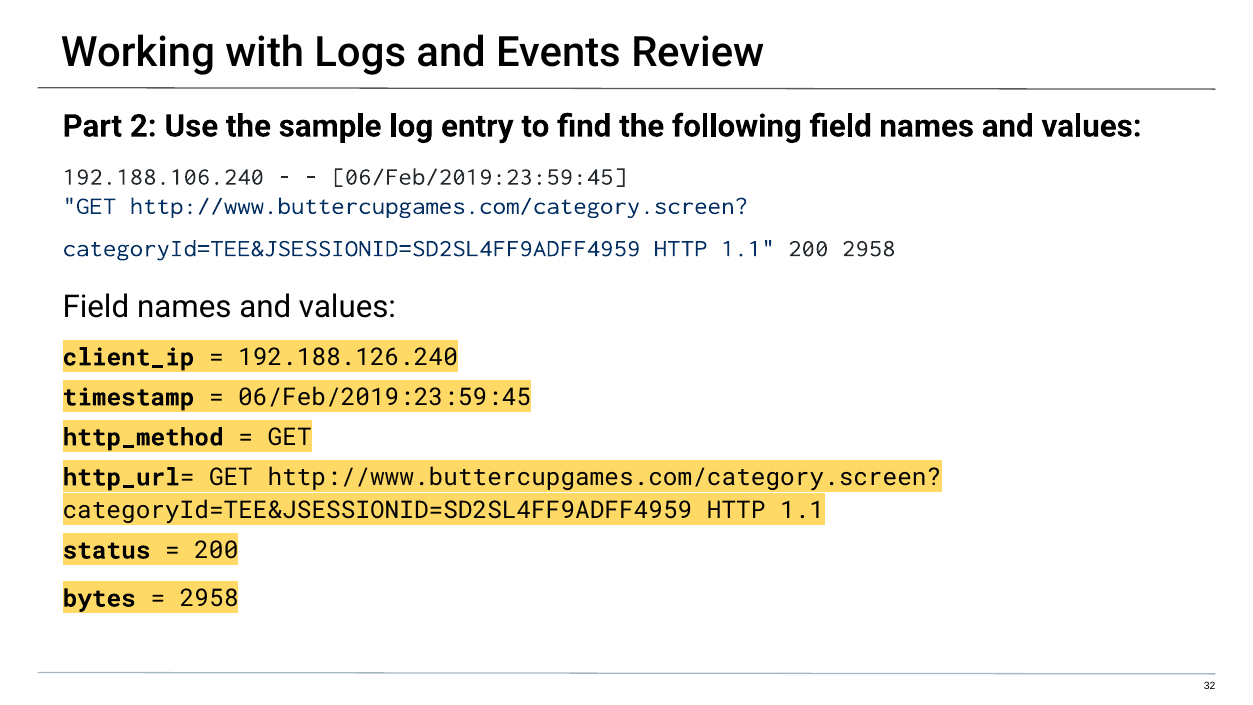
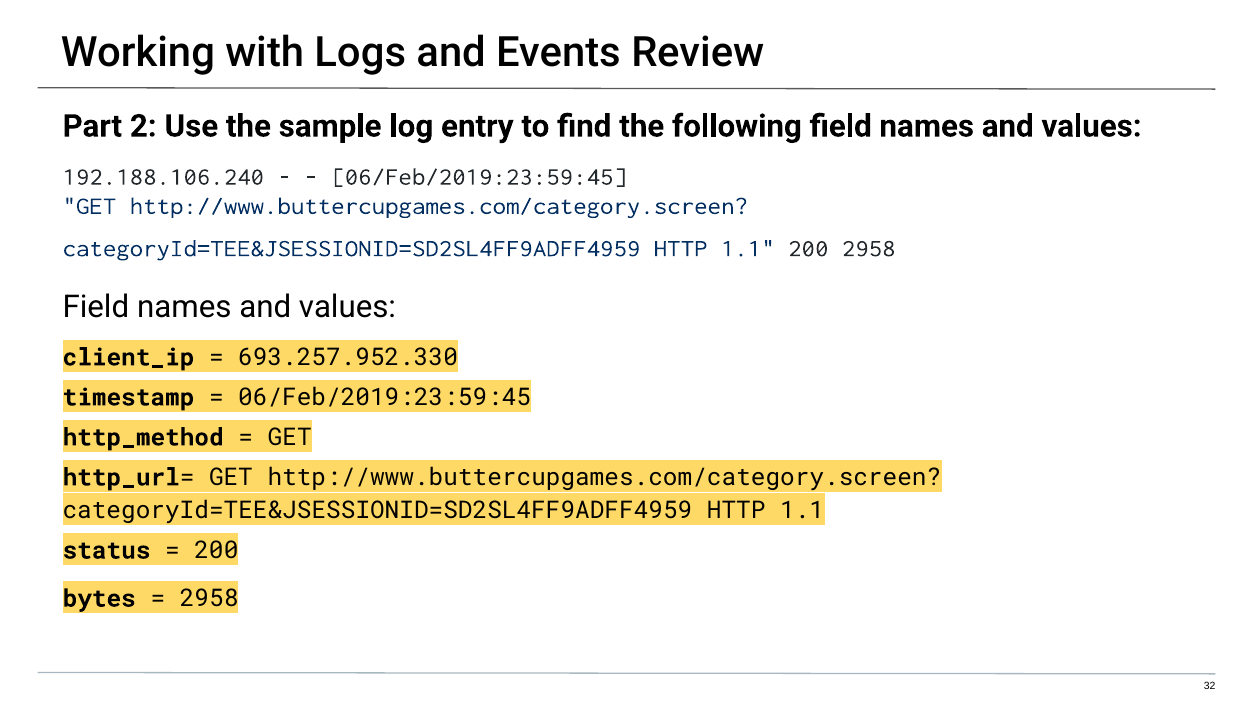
192.188.126.240: 192.188.126.240 -> 693.257.952.330 (348, 357)
